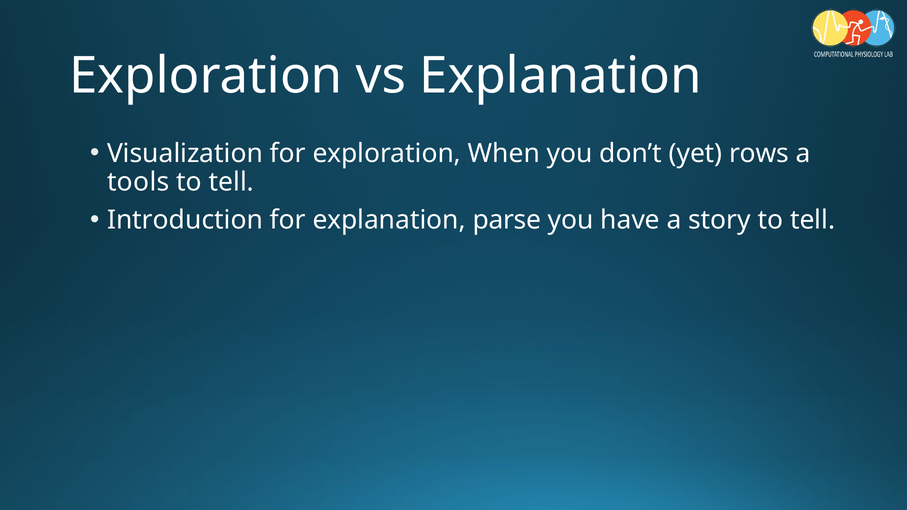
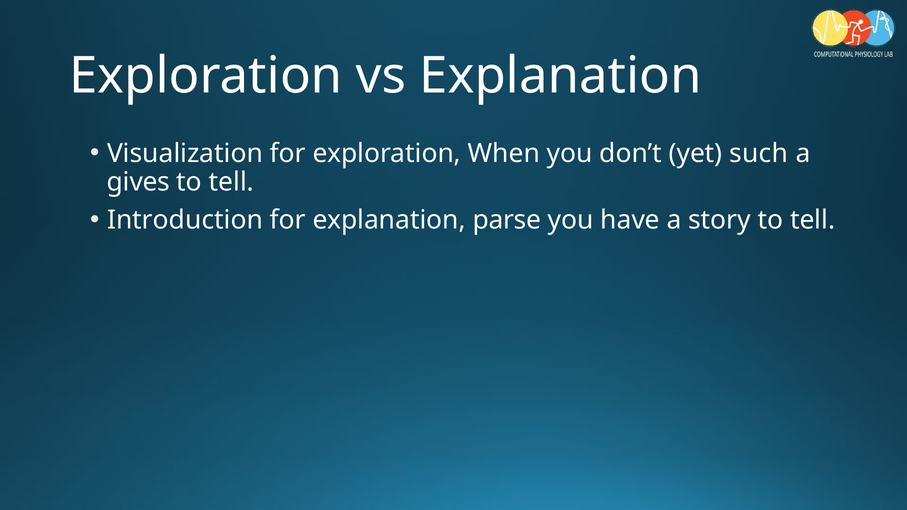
rows: rows -> such (759, 153)
tools: tools -> gives (138, 182)
